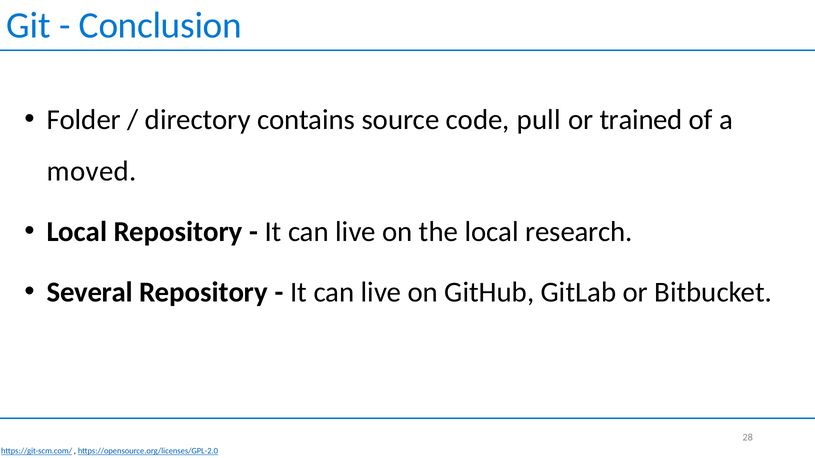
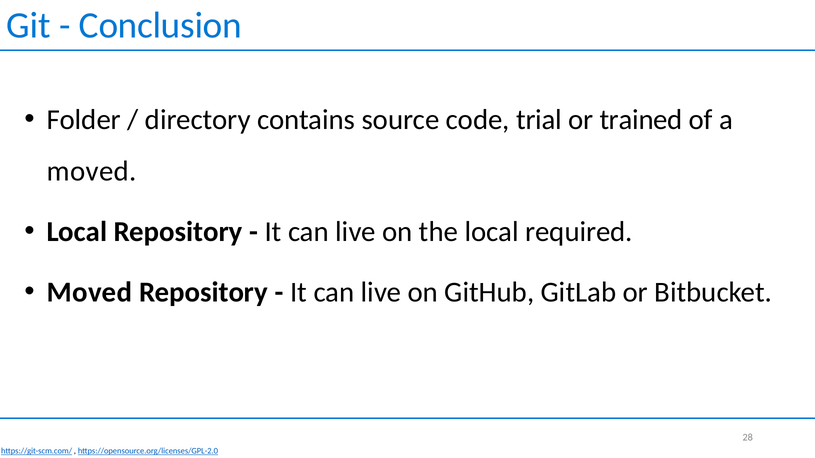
pull: pull -> trial (539, 120)
research: research -> required (579, 232)
Several: Several -> Moved (89, 292)
